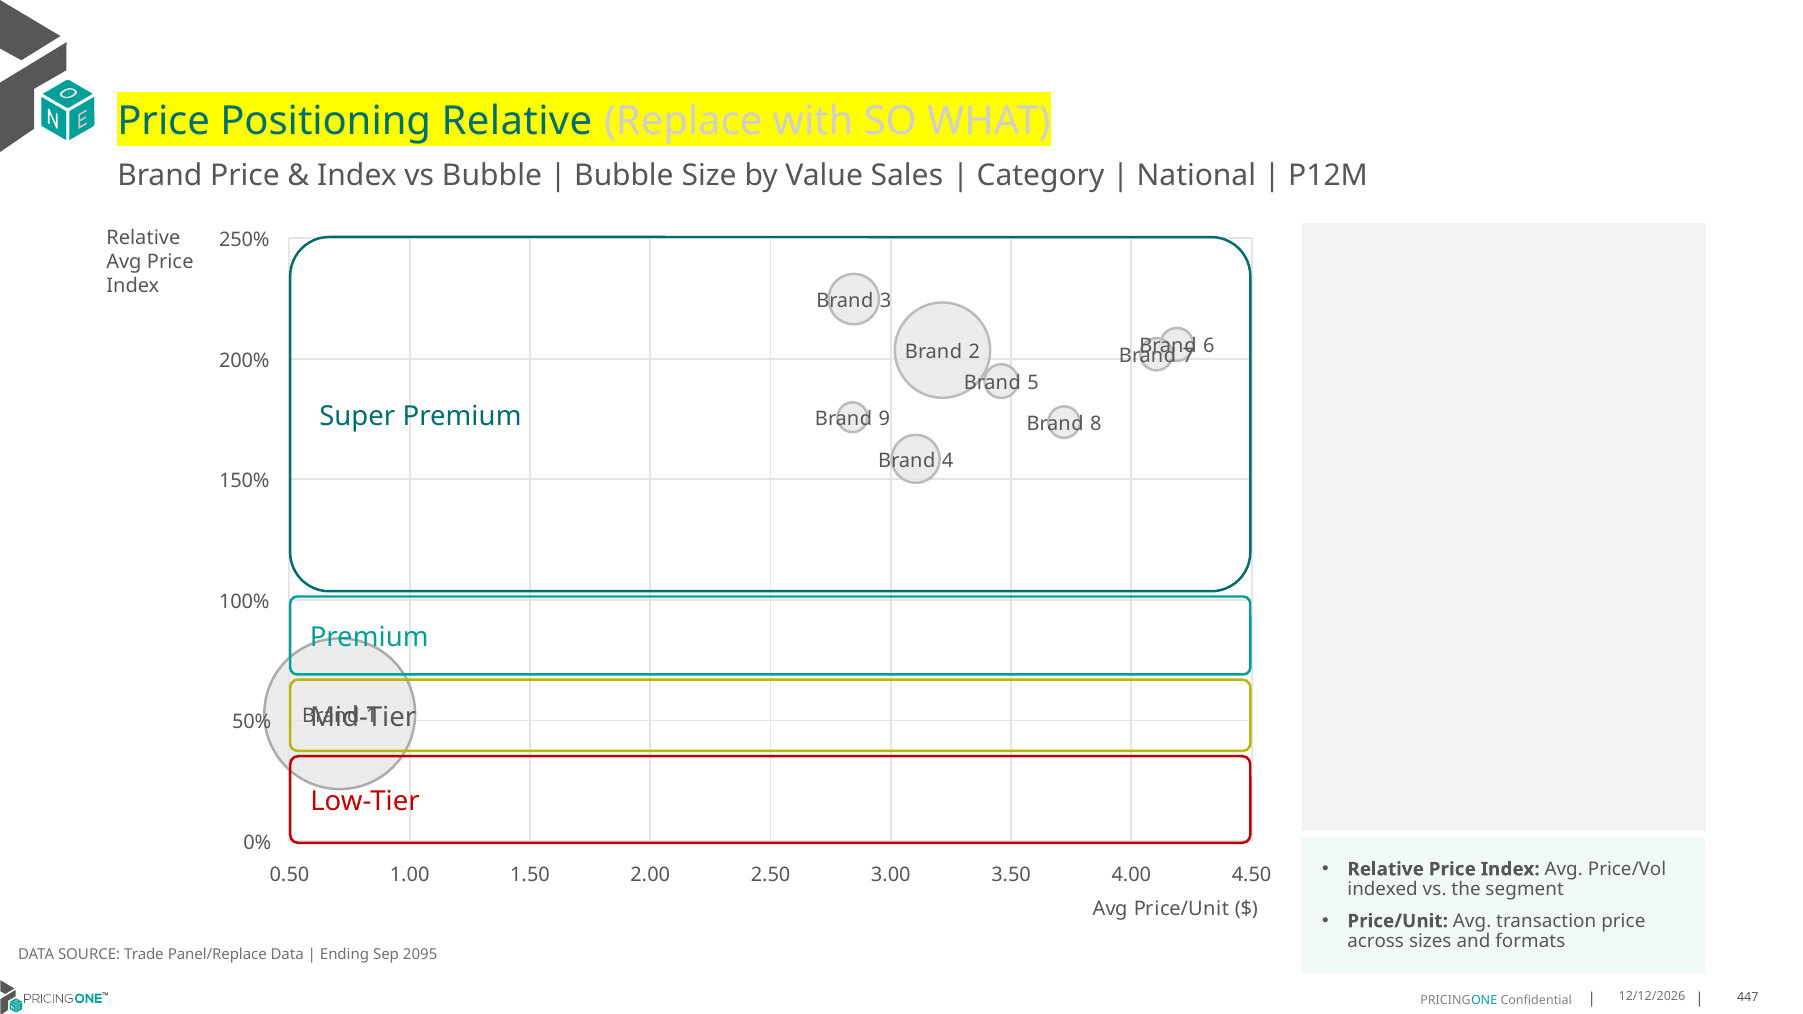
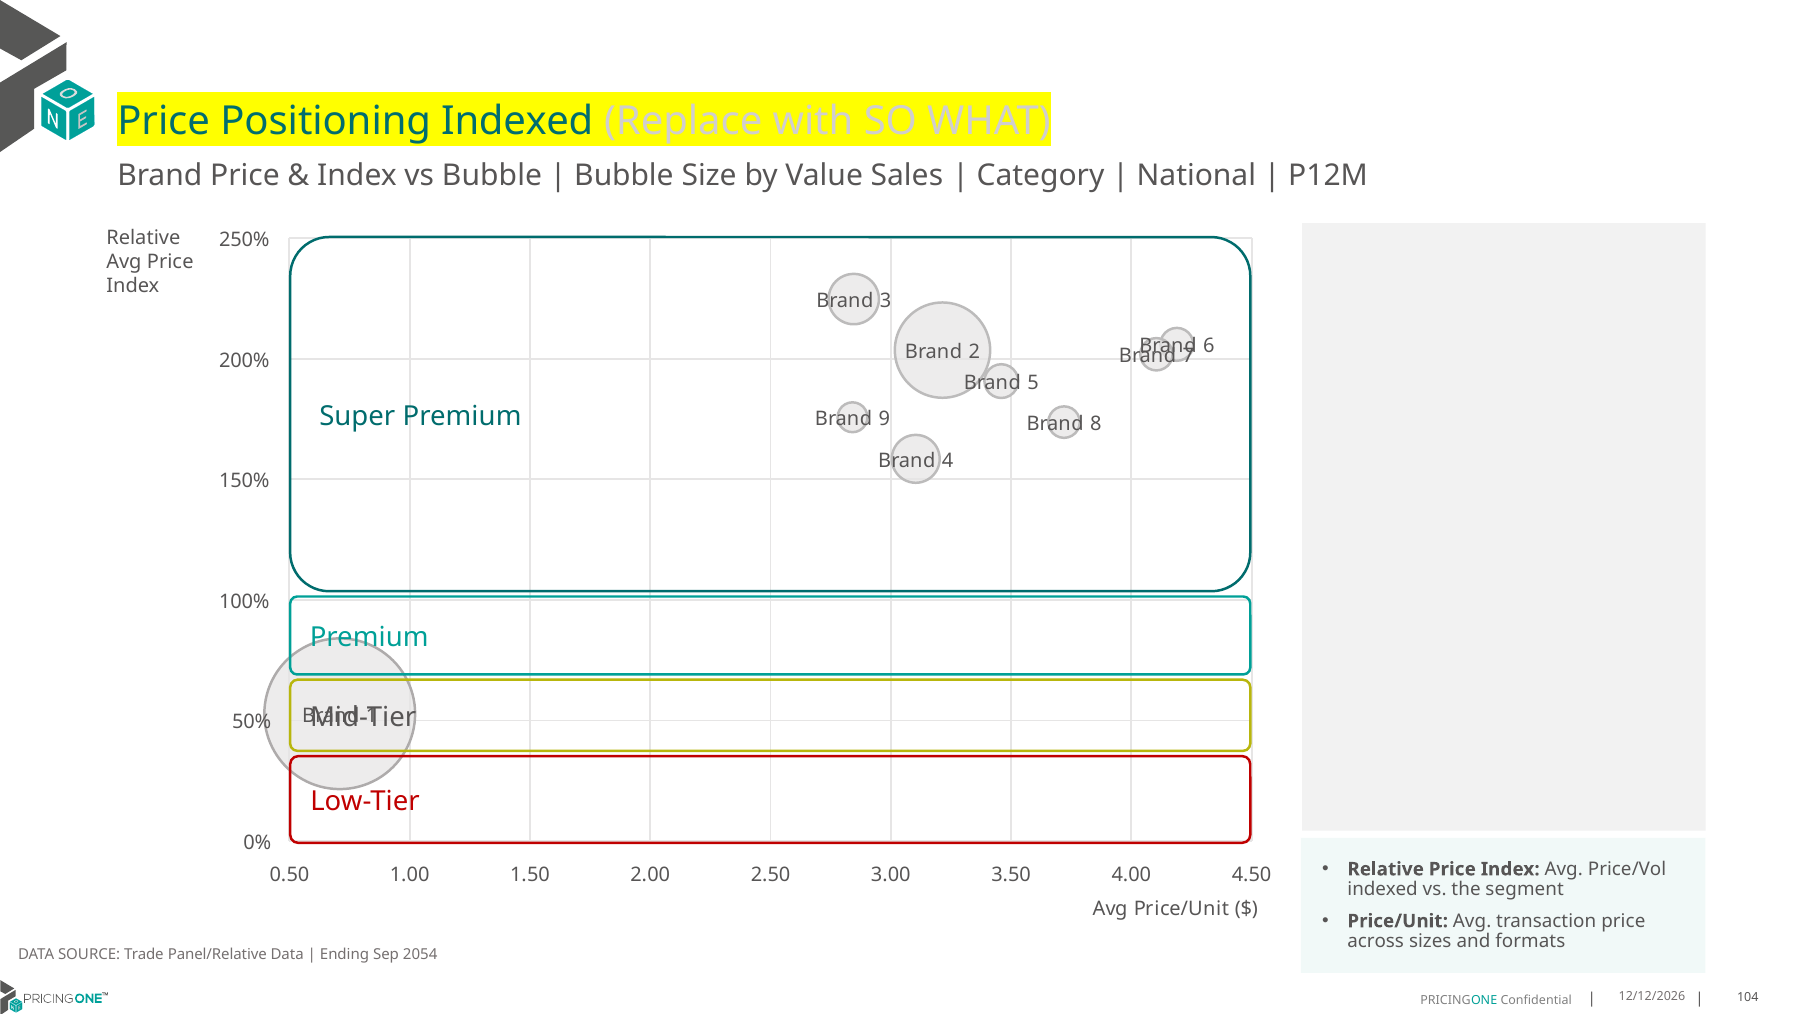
Positioning Relative: Relative -> Indexed (517, 121)
Panel/Replace: Panel/Replace -> Panel/Relative (217, 955)
2095: 2095 -> 2054 (420, 955)
447: 447 -> 104 (1748, 997)
